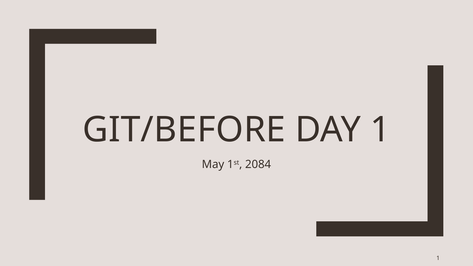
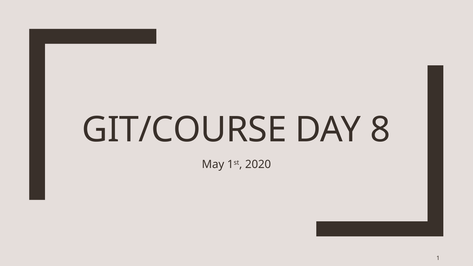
GIT/BEFORE: GIT/BEFORE -> GIT/COURSE (184, 130)
DAY 1: 1 -> 8 (380, 130)
2084: 2084 -> 2020 (258, 164)
